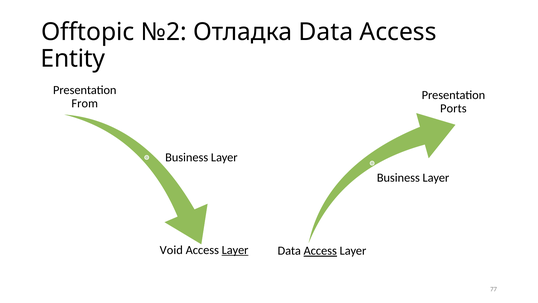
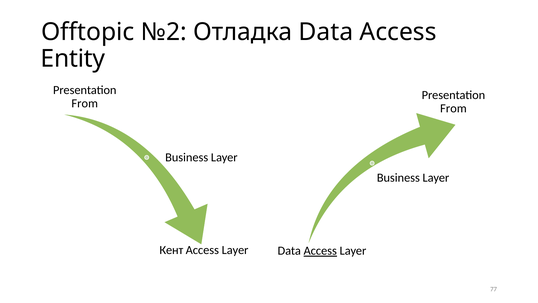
Ports: Ports -> From (453, 108)
Void: Void -> Кент (171, 250)
Layer underline: present -> none (235, 250)
